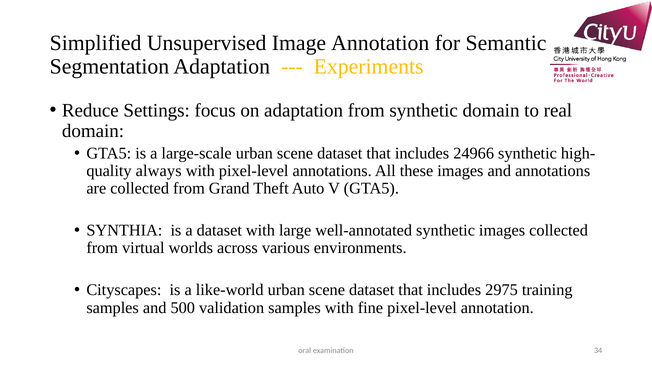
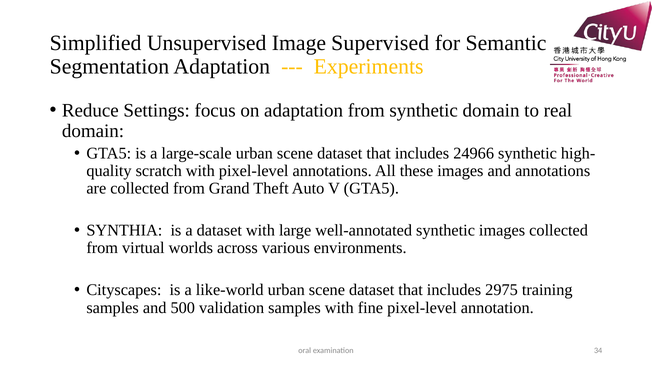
Image Annotation: Annotation -> Supervised (380, 43)
always: always -> scratch (159, 171)
